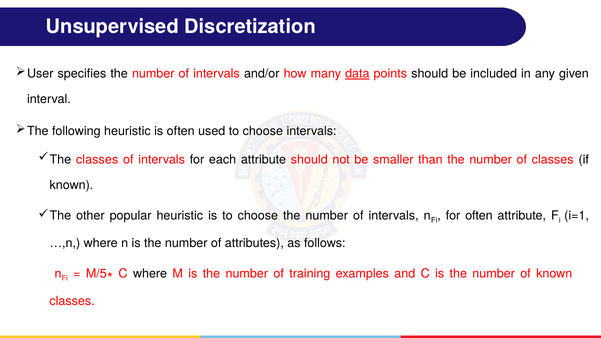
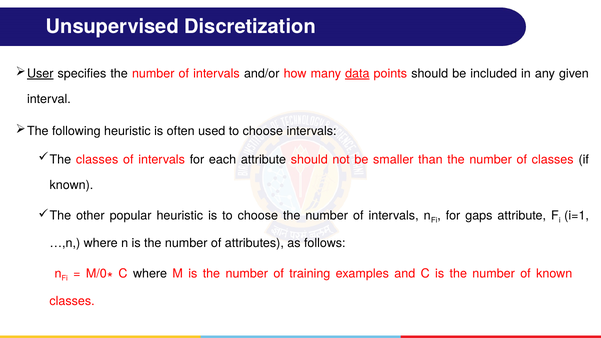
User underline: none -> present (40, 74)
for often: often -> gaps (479, 215)
M/5∗: M/5∗ -> M/0∗ (99, 273)
